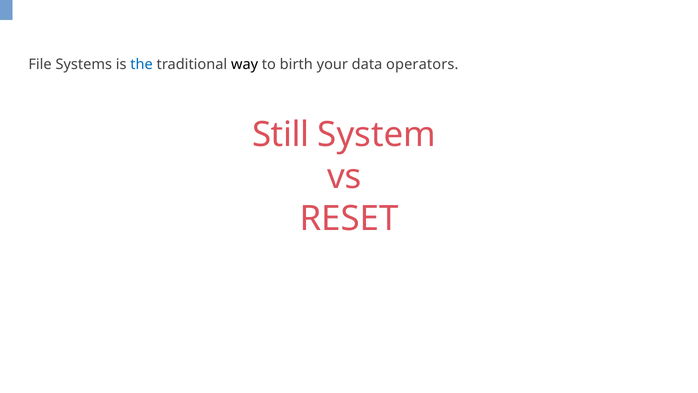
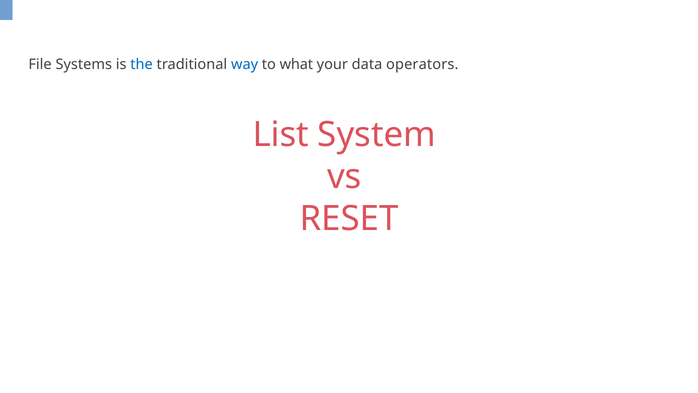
way colour: black -> blue (245, 64)
birth: birth -> what (296, 64)
Still: Still -> List (281, 135)
